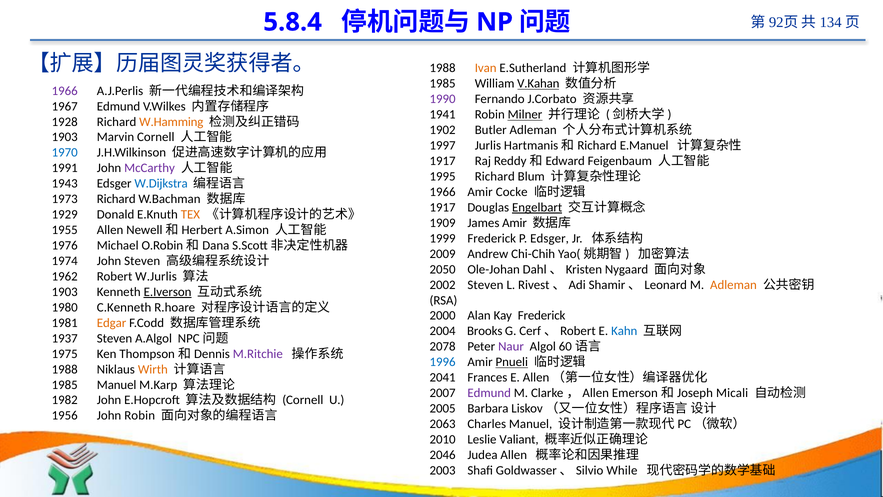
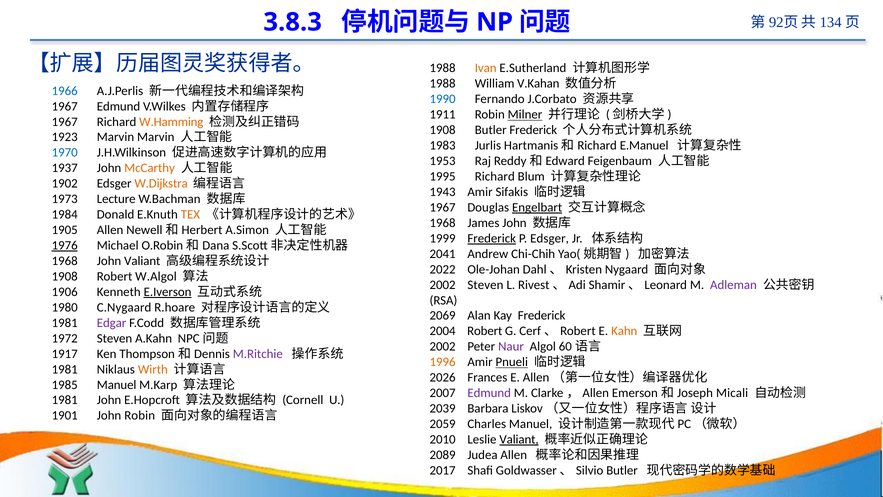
5.8.4: 5.8.4 -> 3.8.3 (293, 22)
1985: 1985 -> 1988 (443, 84)
V.Kahan underline: present -> none (538, 84)
1966 colour: purple -> blue (65, 91)
1990 colour: purple -> blue (443, 99)
1941: 1941 -> 1911 (443, 115)
1928: 1928 -> 1967 (65, 122)
1902: 1902 -> 1908 (443, 130)
Butler Adleman: Adleman -> Frederick (533, 130)
1903: 1903 -> 1923 (65, 137)
Marvin Cornell: Cornell -> Marvin (156, 137)
1997: 1997 -> 1983 (443, 145)
1917: 1917 -> 1953 (443, 161)
1991: 1991 -> 1937 (65, 168)
McCarthy colour: purple -> orange (150, 168)
1943: 1943 -> 1902 (65, 184)
W.Dijkstra colour: blue -> orange (161, 184)
1966: 1966 -> 1943 (443, 192)
Cocke: Cocke -> Sifakis (512, 192)
1973 Richard: Richard -> Lecture (116, 199)
1917: 1917 -> 1967 (443, 207)
1929: 1929 -> 1984 (65, 214)
1909: 1909 -> 1968 (443, 223)
James Amir: Amir -> John (514, 223)
1955: 1955 -> 1905 (65, 230)
Frederick underline: none -> present (492, 238)
1976 underline: none -> present (65, 245)
2009: 2009 -> 2041 (443, 254)
1974: 1974 -> 1968 (65, 261)
John Steven: Steven -> Valiant (142, 261)
2050: 2050 -> 2022 (443, 269)
1962: 1962 -> 1908 (65, 276)
W.Jurlis: W.Jurlis -> W.Algol (156, 276)
Adleman colour: orange -> purple (733, 285)
1903: 1903 -> 1906 (65, 292)
C.Kenneth: C.Kenneth -> C.Nygaard (124, 307)
2000: 2000 -> 2069 (443, 316)
Edgar colour: orange -> purple (112, 323)
2004 Brooks: Brooks -> Robert (485, 331)
Kahn colour: blue -> orange (624, 331)
1937: 1937 -> 1972 (65, 338)
A.Algol: A.Algol -> A.Kahn (154, 338)
2078: 2078 -> 2002 (443, 346)
1975: 1975 -> 1917 (65, 354)
1996 colour: blue -> orange (443, 362)
1988: 1988 -> 1981 (65, 369)
2041: 2041 -> 2026 (443, 377)
1982: 1982 -> 1981 (65, 400)
2005: 2005 -> 2039 (443, 408)
1956: 1956 -> 1901 (65, 415)
2063: 2063 -> 2059 (443, 424)
Valiant underline: none -> present (519, 439)
2046: 2046 -> 2089 (443, 455)
2003: 2003 -> 2017 (443, 470)
Goldwasser、Silvio While: While -> Butler (622, 470)
